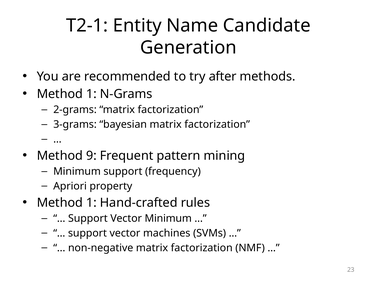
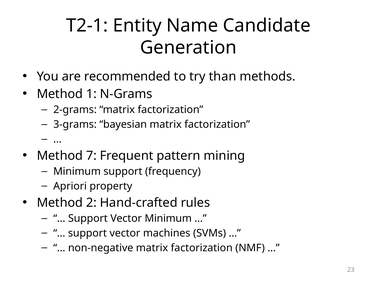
after: after -> than (223, 76)
9: 9 -> 7 (91, 155)
1: 1 -> 2 (91, 202)
